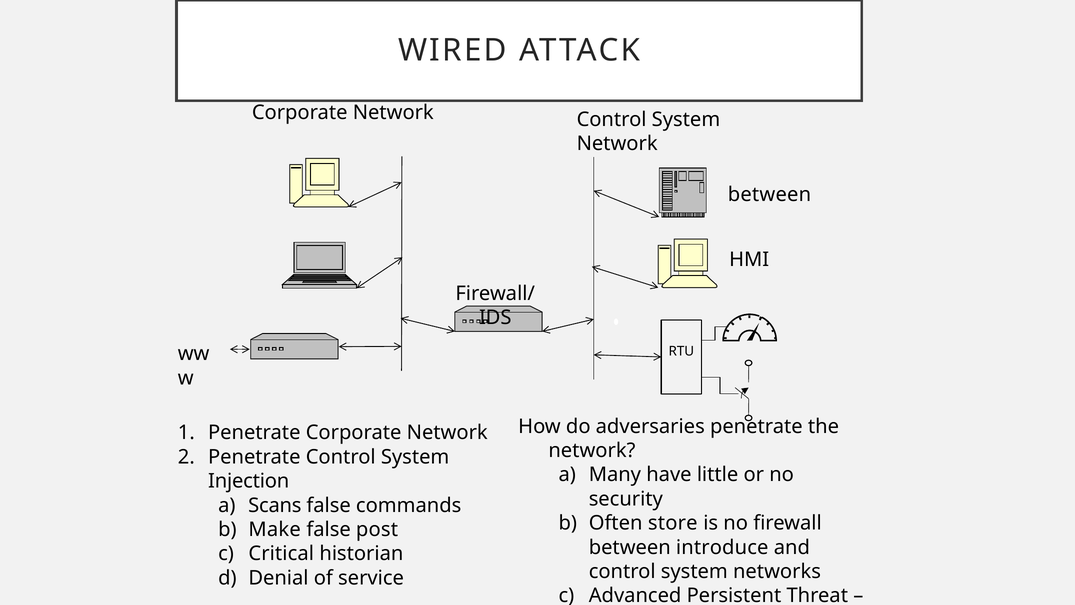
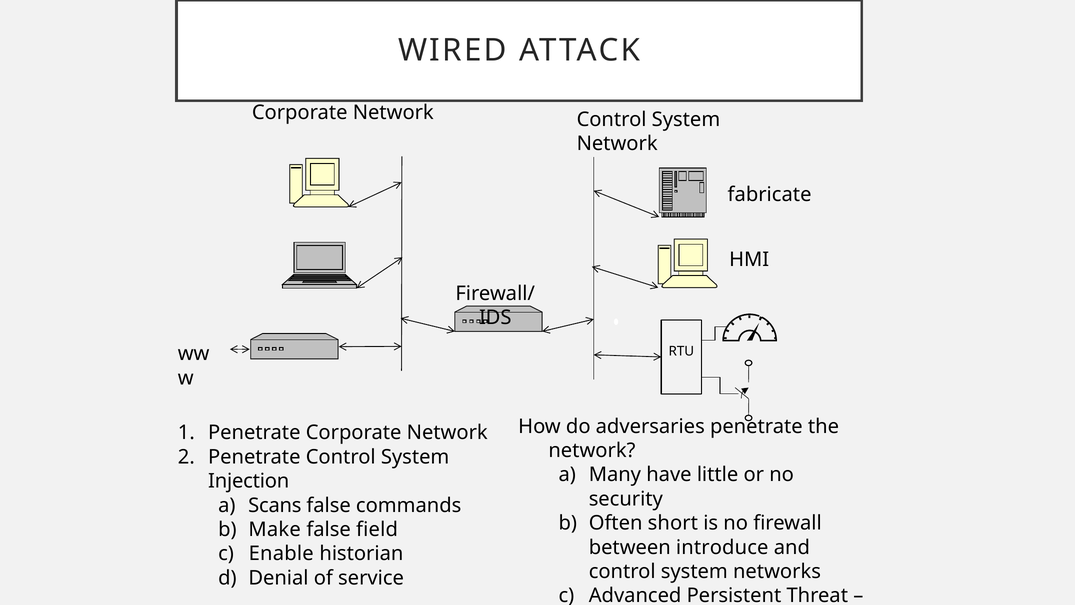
between: between -> fabricate (770, 194)
store: store -> short (673, 523)
post: post -> field (377, 529)
Critical: Critical -> Enable (281, 553)
